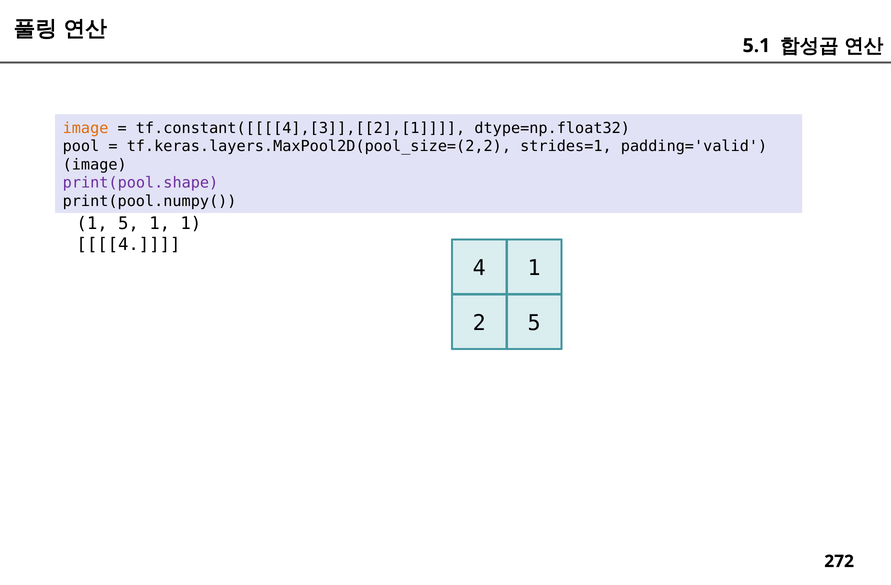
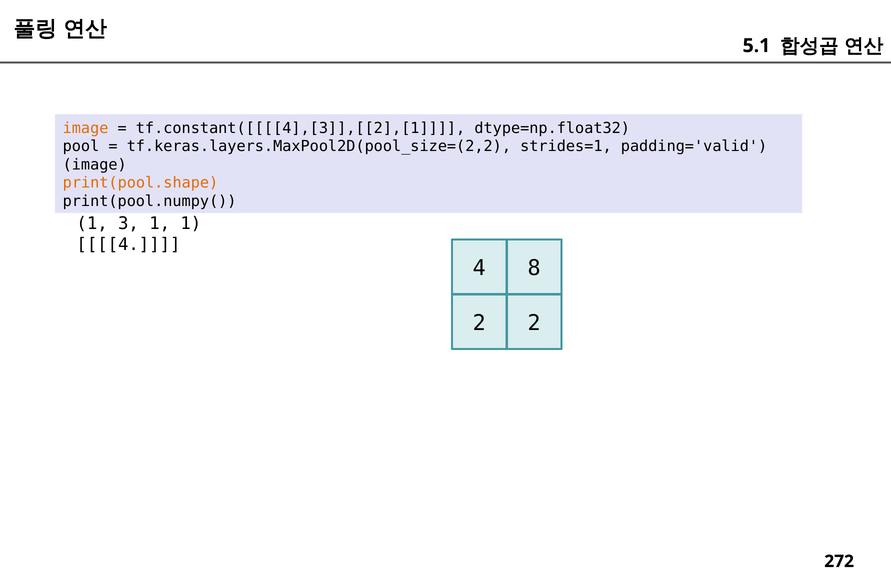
print(pool.shape colour: purple -> orange (140, 183)
1 5: 5 -> 3 (128, 224)
4 1: 1 -> 8 (534, 268)
2 5: 5 -> 2 (534, 323)
